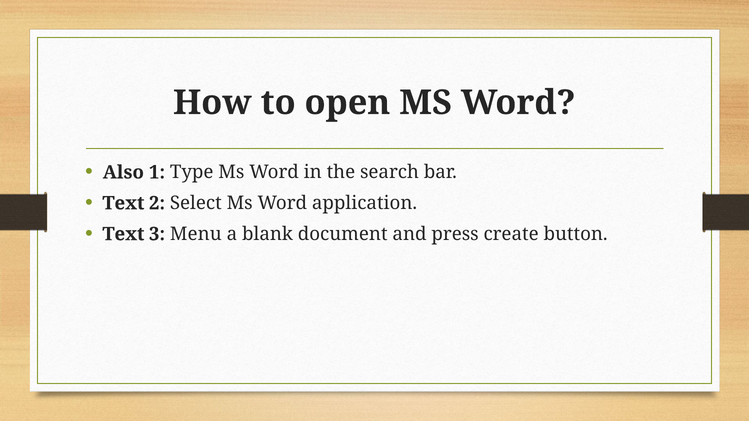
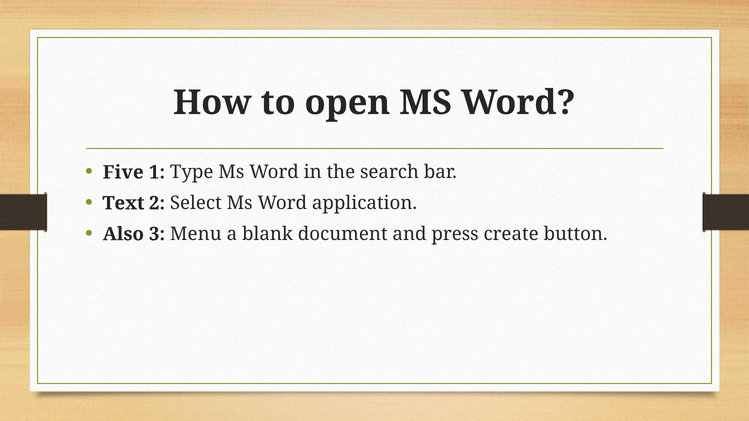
Also: Also -> Five (123, 172)
Text: Text -> Also (123, 234)
